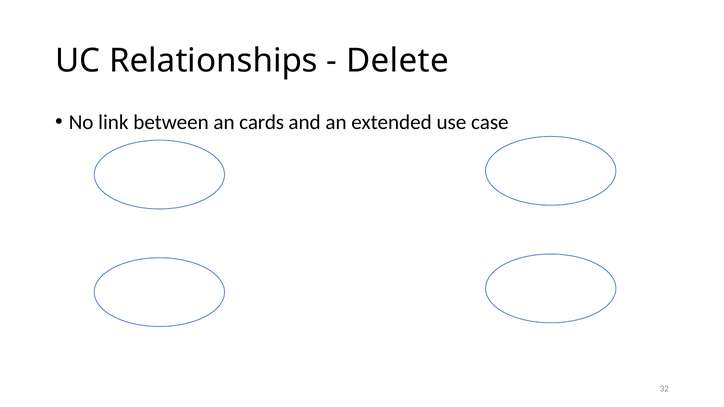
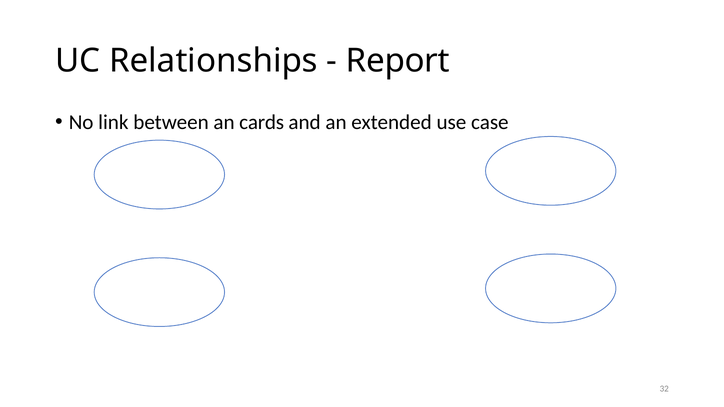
Delete: Delete -> Report (398, 61)
